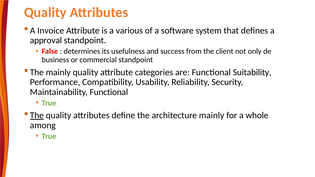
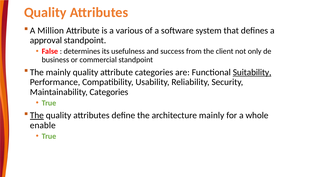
Invoice: Invoice -> Million (51, 31)
Suitability underline: none -> present (252, 72)
Maintainability Functional: Functional -> Categories (109, 92)
among: among -> enable (43, 125)
